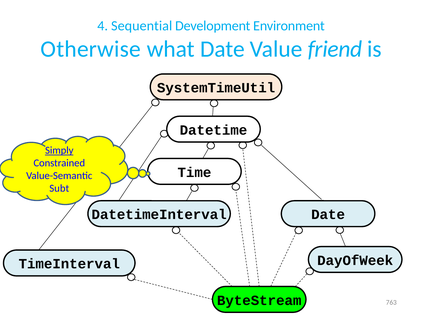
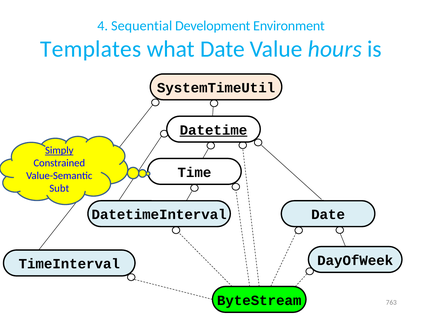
Otherwise: Otherwise -> Templates (91, 49)
friend: friend -> hours (335, 49)
Datetime underline: none -> present (213, 130)
